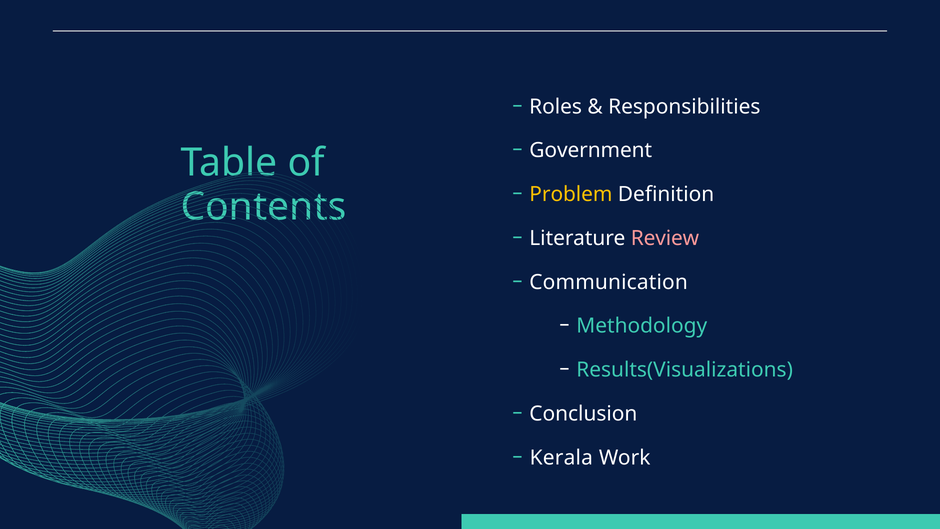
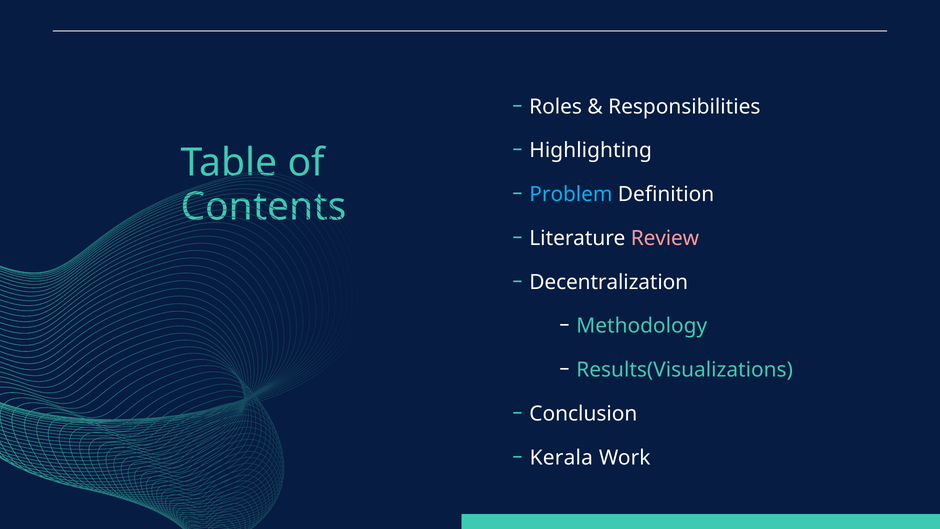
Government: Government -> Highlighting (591, 150)
Problem colour: yellow -> light blue (571, 194)
Communication: Communication -> Decentralization (609, 282)
